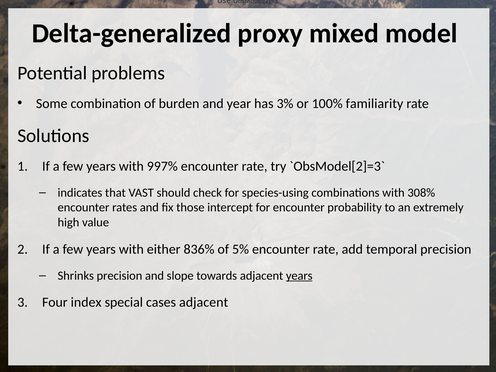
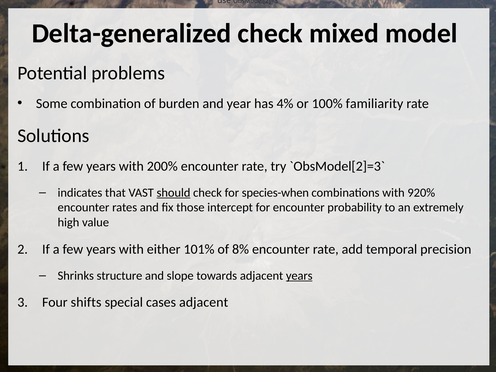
Delta-generalized proxy: proxy -> check (270, 33)
3%: 3% -> 4% (285, 103)
997%: 997% -> 200% (162, 166)
should underline: none -> present (174, 193)
species-using: species-using -> species-when (275, 193)
308%: 308% -> 920% (421, 193)
836%: 836% -> 101% (199, 249)
5%: 5% -> 8% (241, 249)
Shrinks precision: precision -> structure (119, 276)
index: index -> shifts (86, 302)
